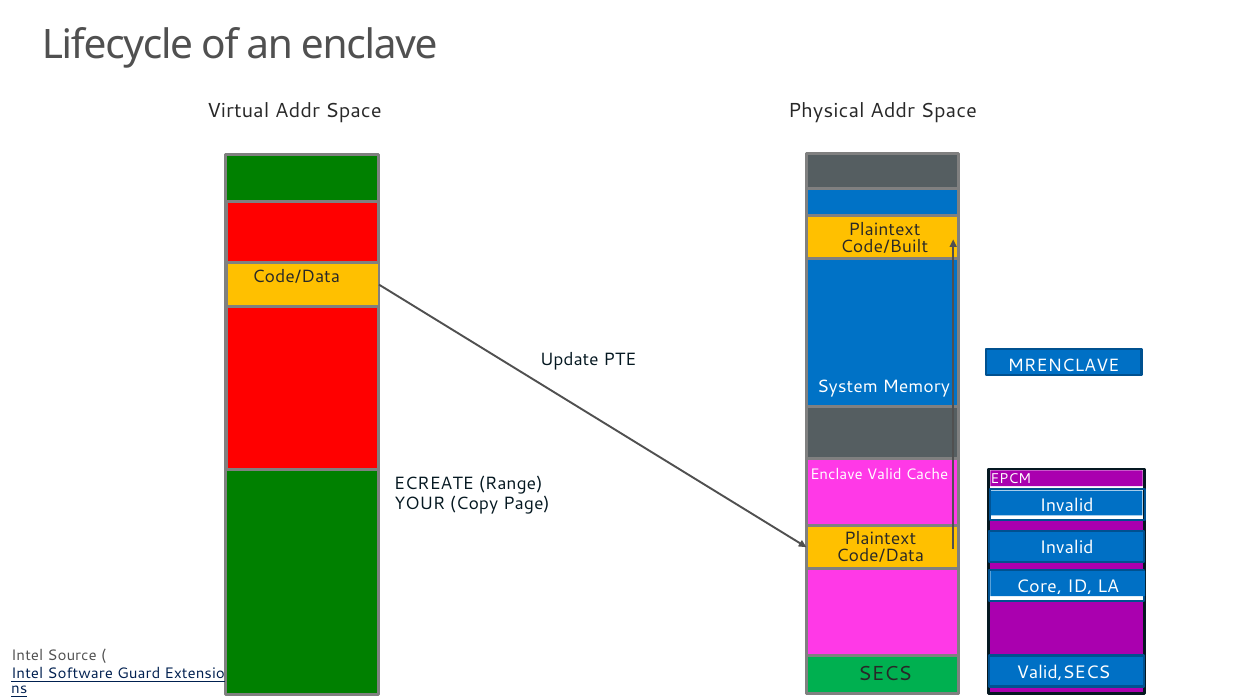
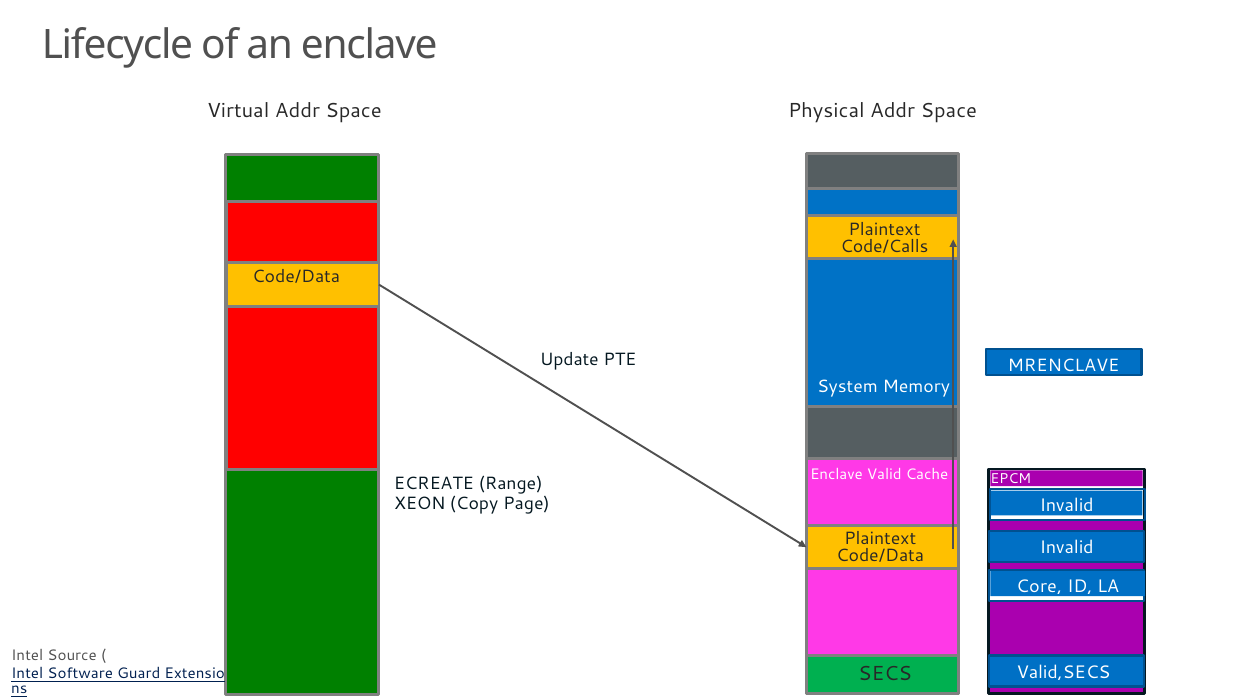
Code/Built: Code/Built -> Code/Calls (884, 247)
YOUR: YOUR -> XEON (420, 504)
